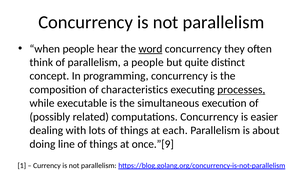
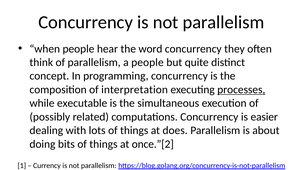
word underline: present -> none (150, 49)
characteristics: characteristics -> interpretation (135, 90)
each: each -> does (175, 131)
line: line -> bits (66, 144)
once.”[9: once.”[9 -> once.”[2 (153, 144)
